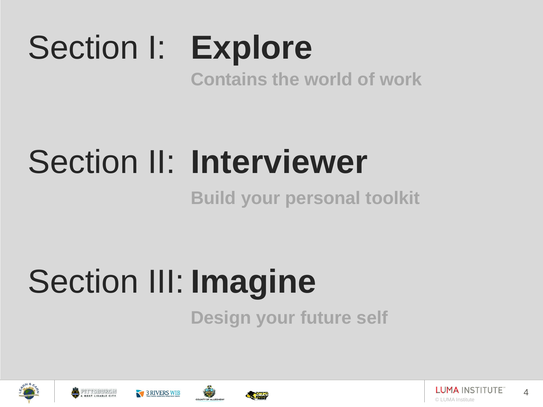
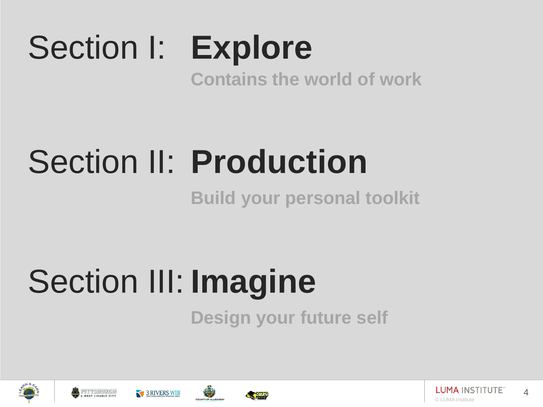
Interviewer: Interviewer -> Production (279, 162)
